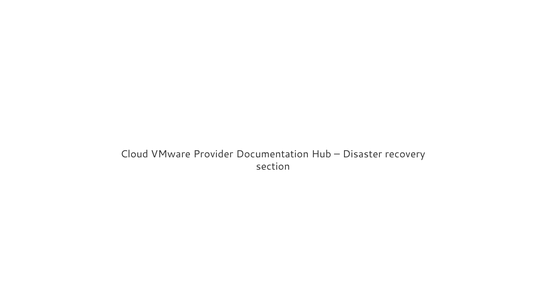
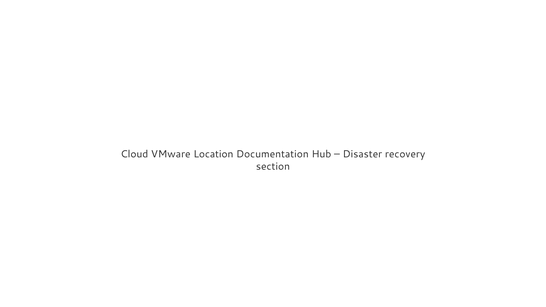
Provider: Provider -> Location (213, 154)
